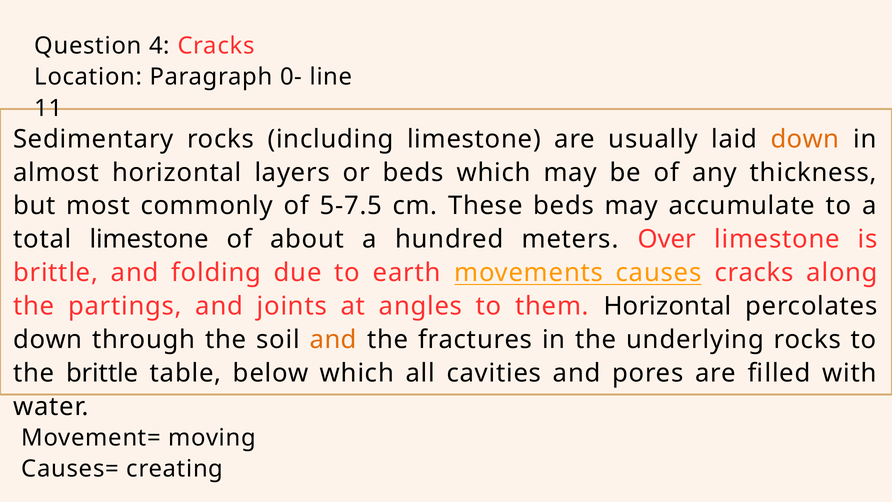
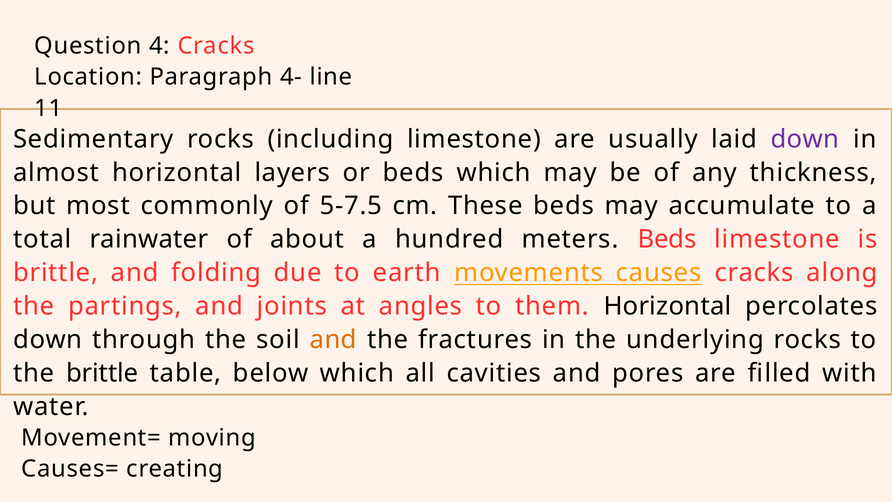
0-: 0- -> 4- (291, 77)
down colour: orange -> purple (805, 139)
total limestone: limestone -> rainwater (149, 239)
meters Over: Over -> Beds (667, 239)
